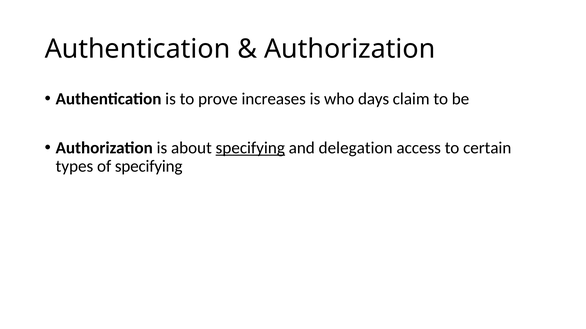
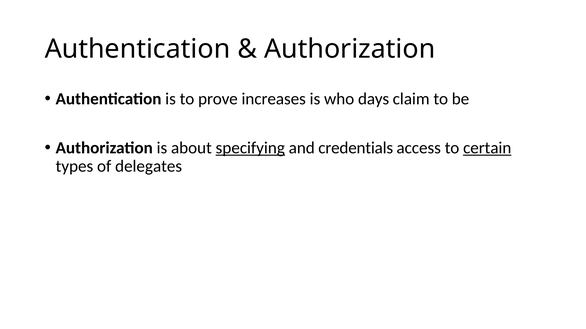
delegation: delegation -> credentials (356, 148)
certain underline: none -> present (487, 148)
of specifying: specifying -> delegates (149, 167)
